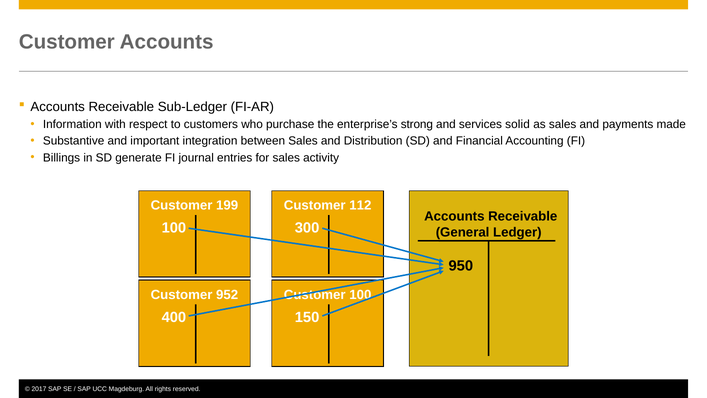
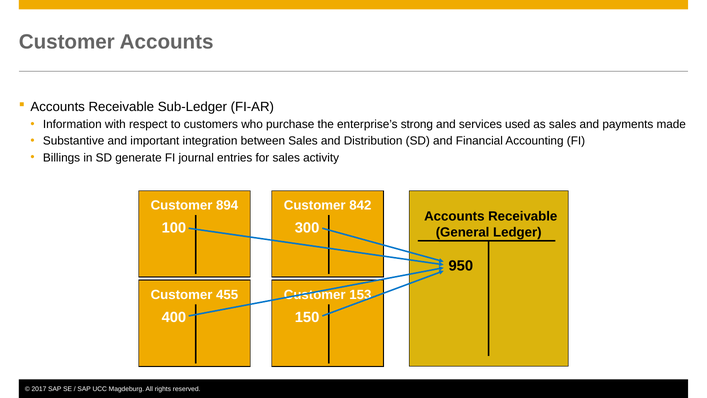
solid: solid -> used (518, 124)
199: 199 -> 894 (227, 205)
112: 112 -> 842 (360, 205)
952: 952 -> 455 (227, 294)
Customer 100: 100 -> 153 (360, 294)
